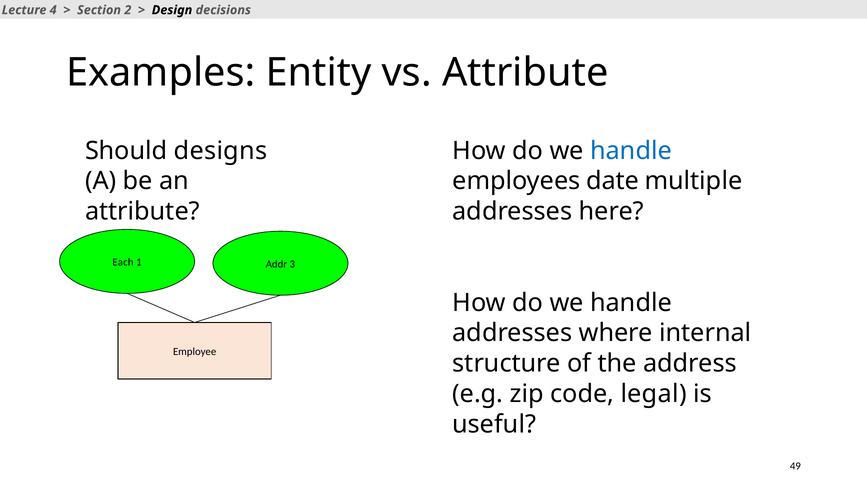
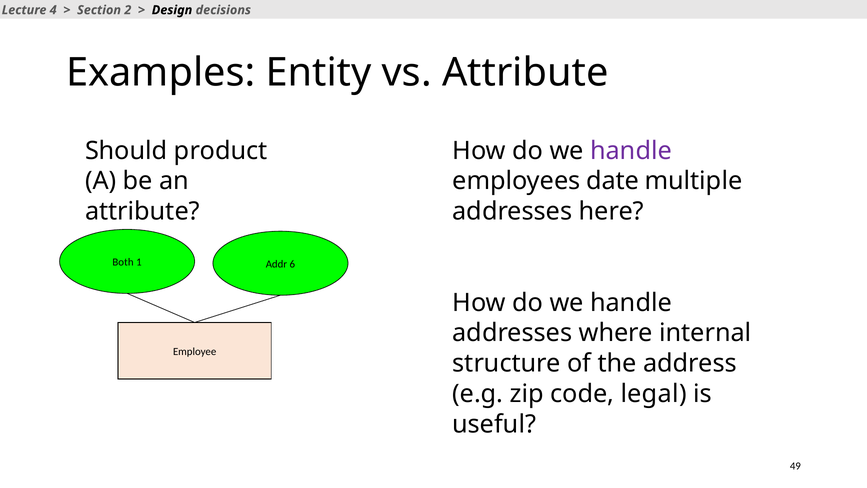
designs: designs -> product (221, 151)
handle colour: blue -> purple (631, 151)
Each: Each -> Both (123, 262)
3: 3 -> 6 (292, 264)
